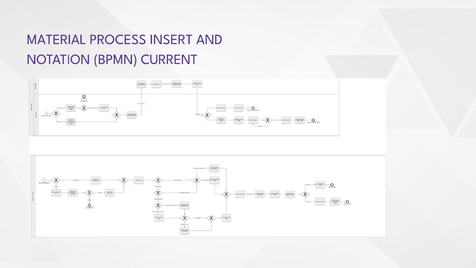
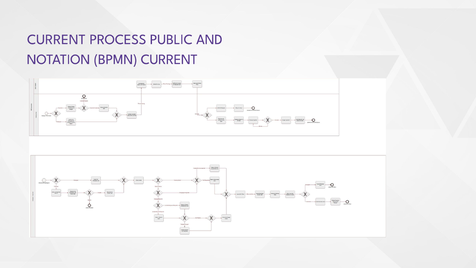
MATERIAL: MATERIAL -> CURRENT (56, 39)
INSERT: INSERT -> PUBLIC (171, 39)
